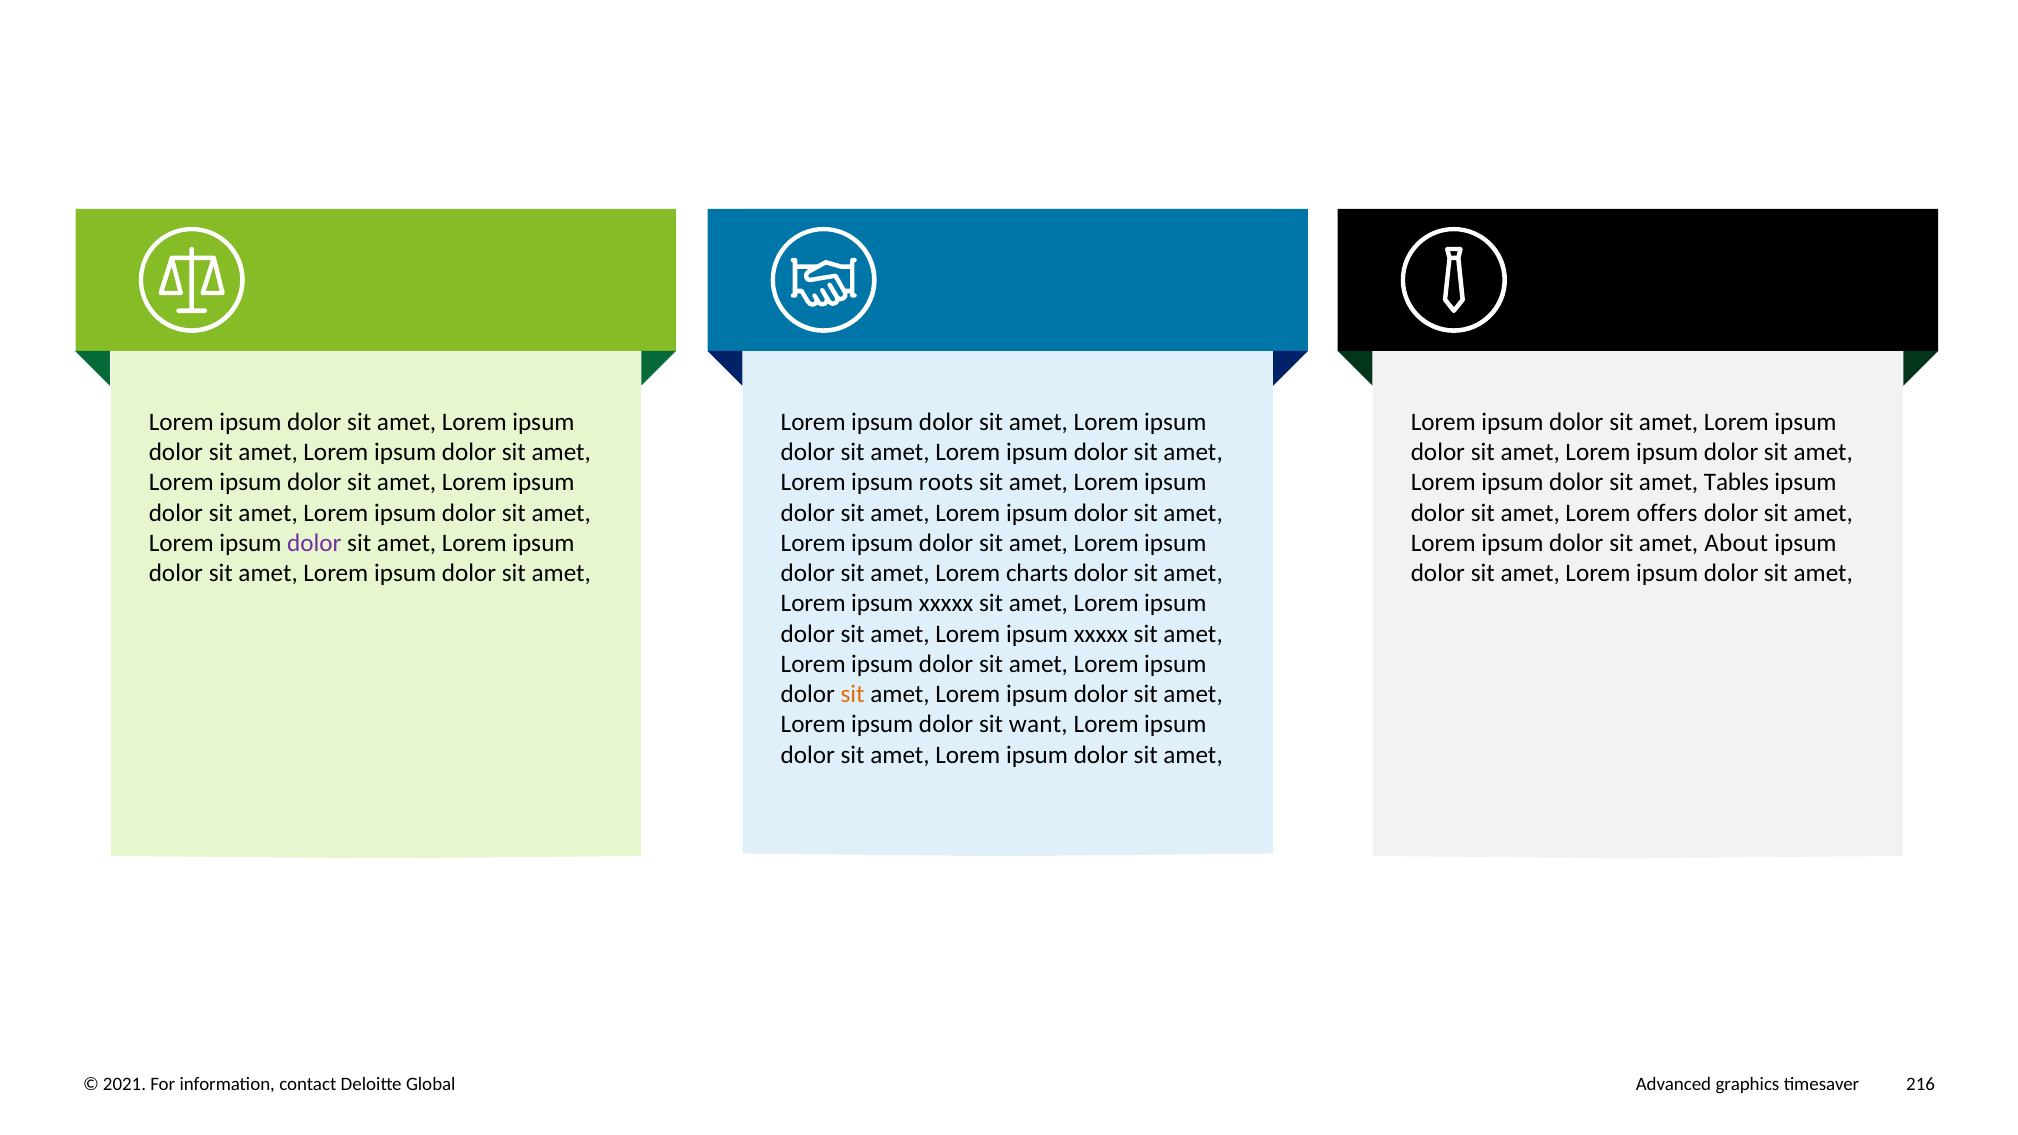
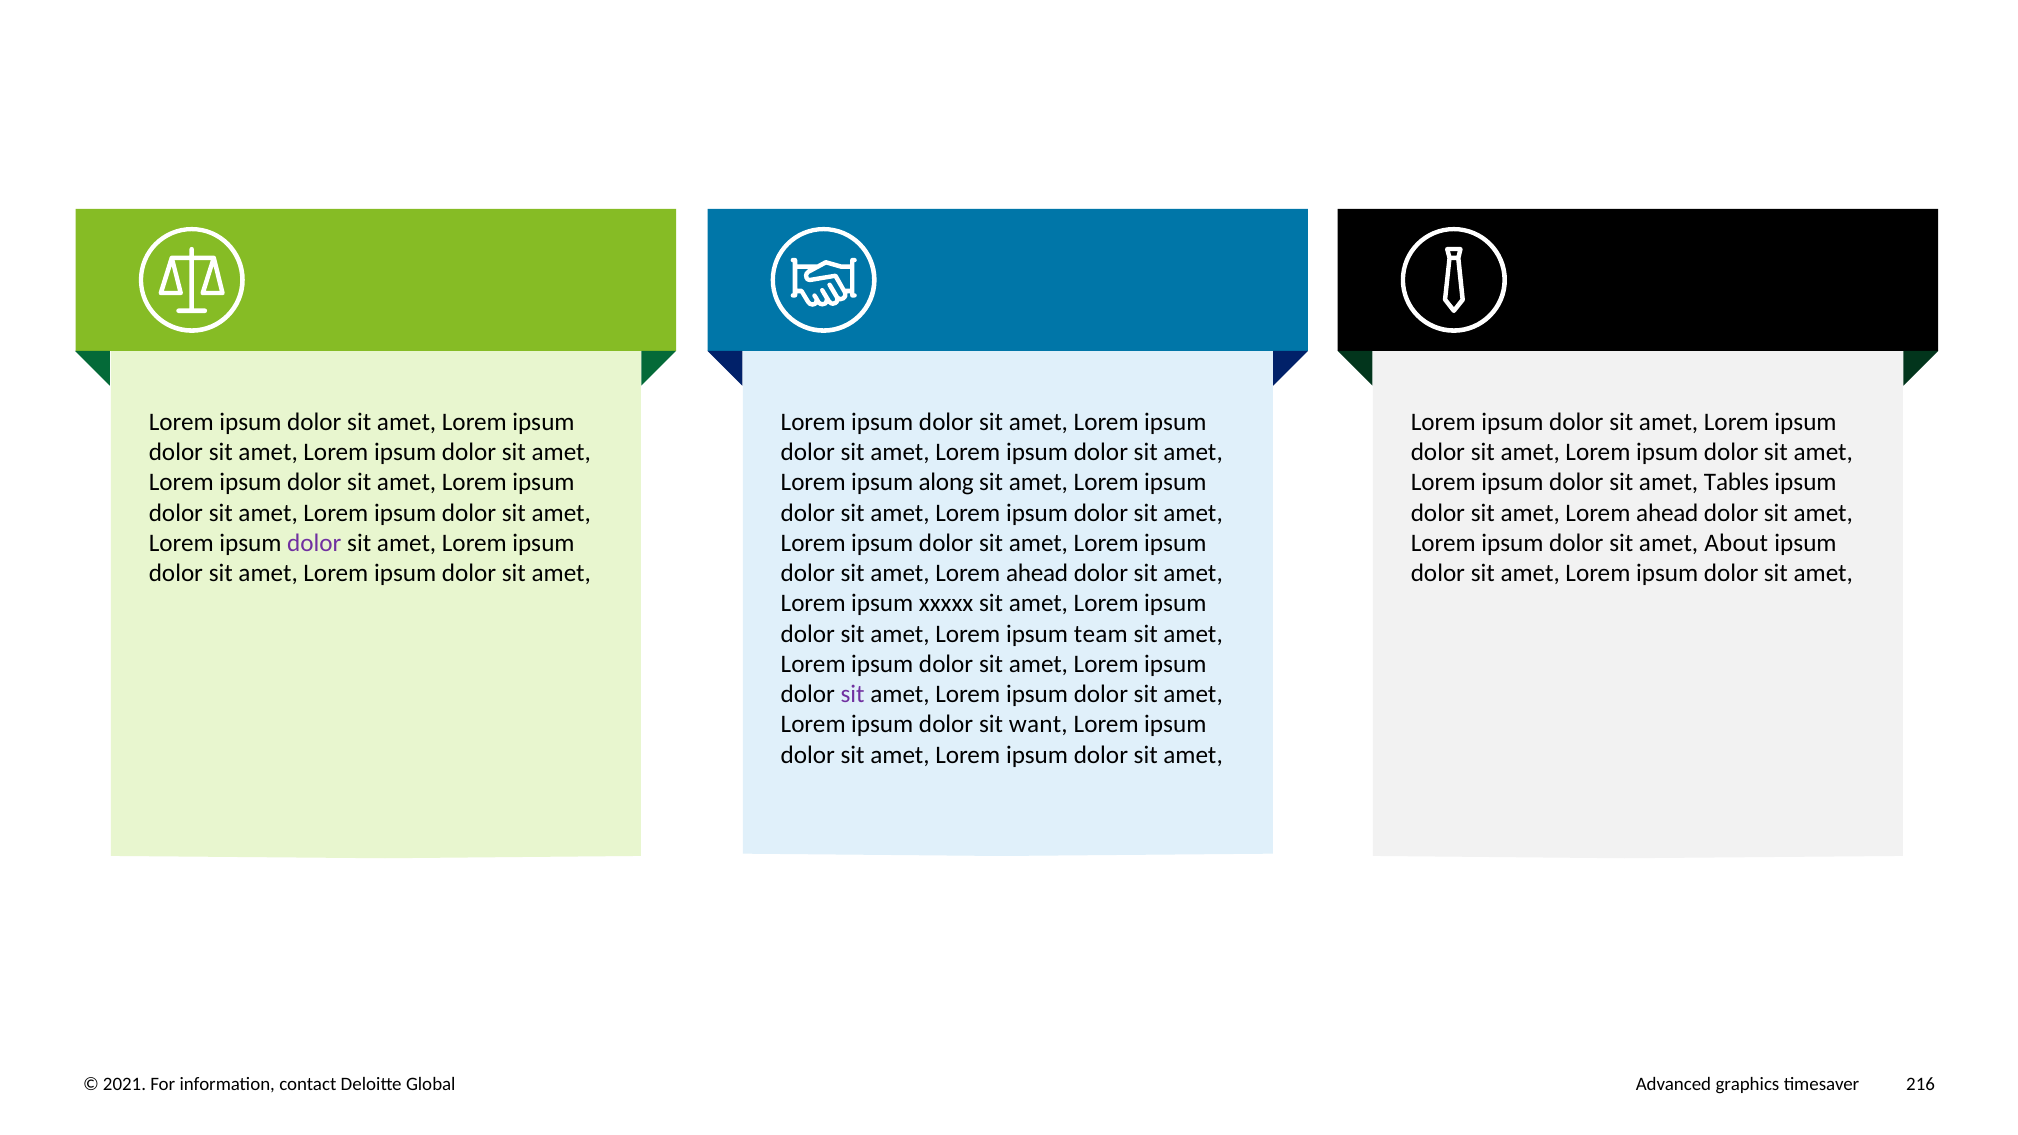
roots: roots -> along (946, 482)
offers: offers -> ahead (1667, 513)
charts: charts -> ahead (1037, 573)
xxxxx: xxxxx -> team (1101, 634)
sit colour: orange -> purple (853, 694)
